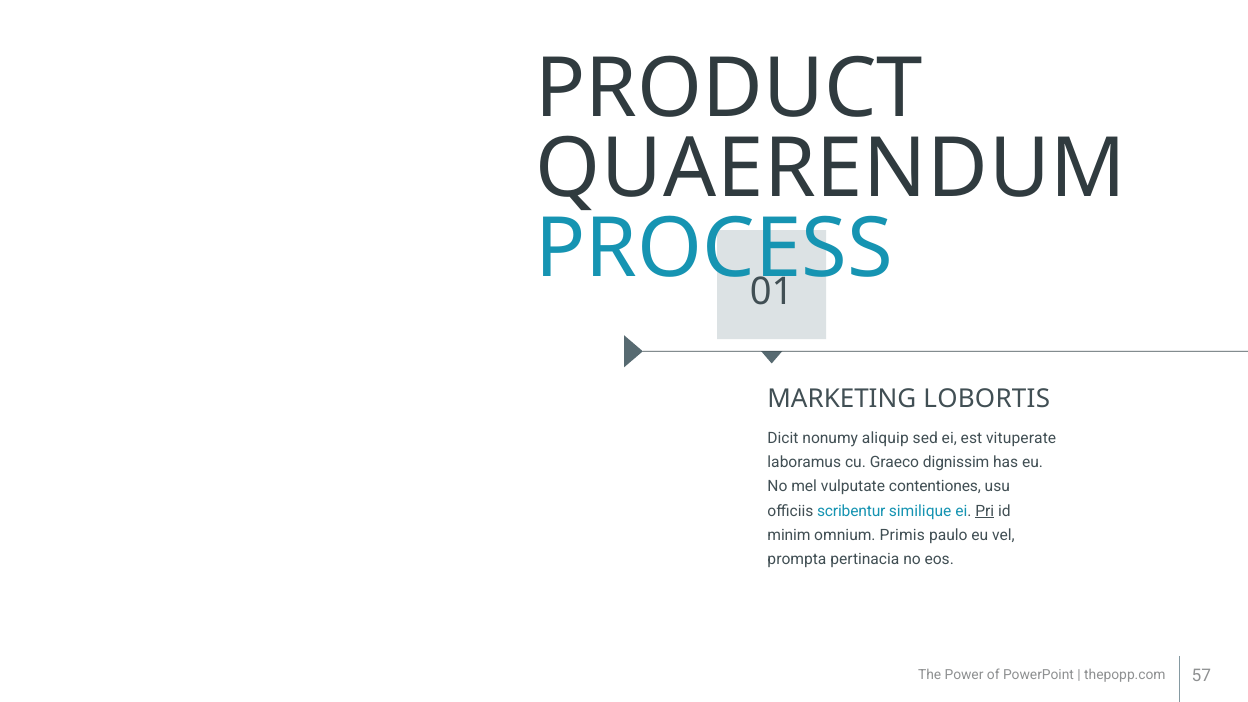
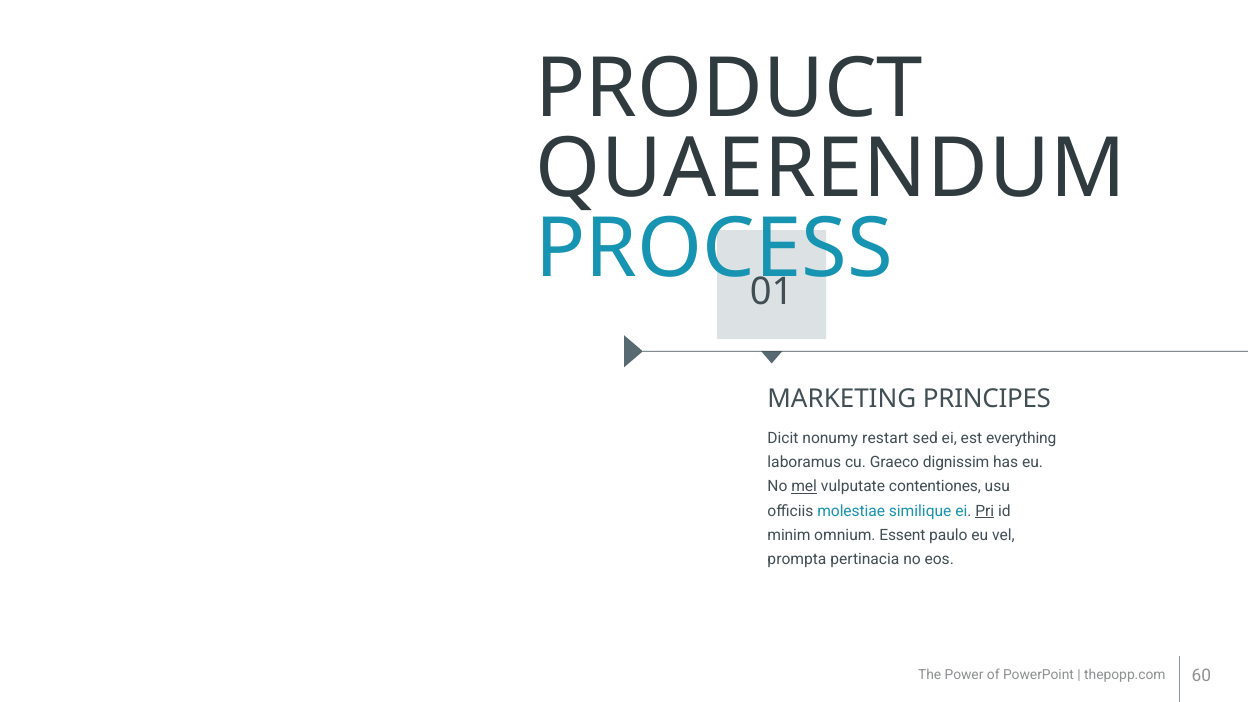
LOBORTIS: LOBORTIS -> PRINCIPES (987, 399)
aliquip: aliquip -> restart (885, 438)
vituperate: vituperate -> everything (1021, 438)
mel underline: none -> present (804, 487)
scribentur: scribentur -> molestiae (851, 511)
Primis: Primis -> Essent (902, 535)
57: 57 -> 60 (1201, 676)
